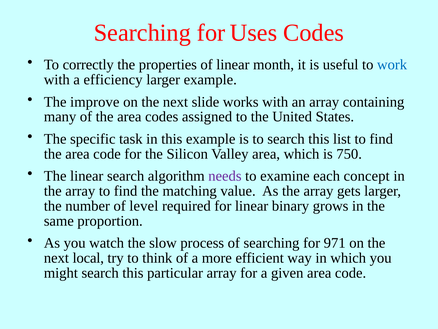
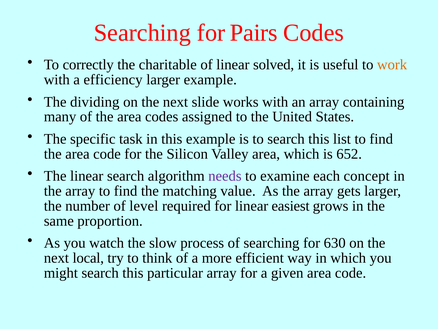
Uses: Uses -> Pairs (254, 33)
properties: properties -> charitable (168, 65)
month: month -> solved (274, 65)
work colour: blue -> orange (392, 65)
improve: improve -> dividing (95, 102)
750: 750 -> 652 (349, 154)
binary: binary -> easiest (291, 206)
971: 971 -> 630 (335, 243)
